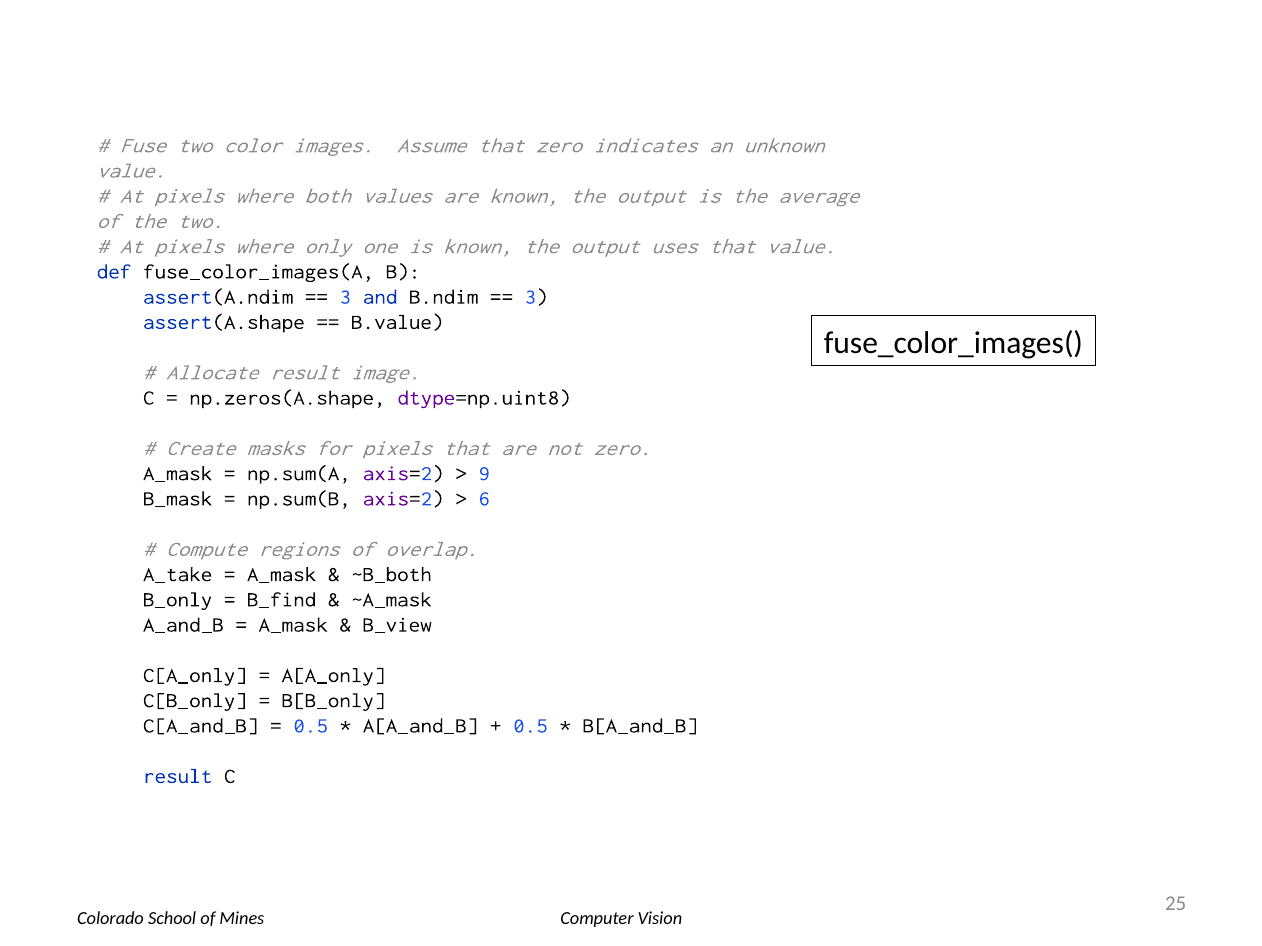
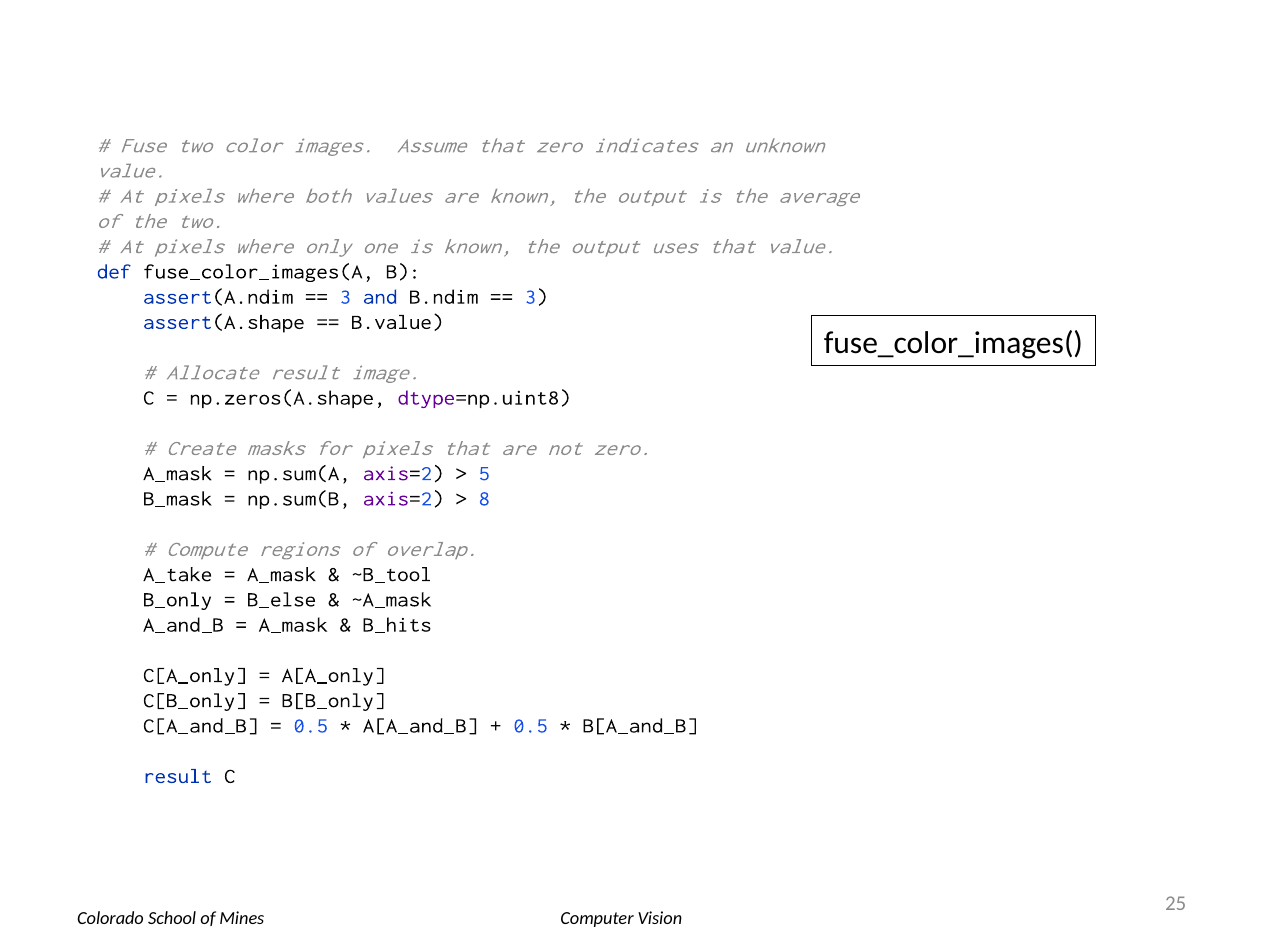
9: 9 -> 5 (484, 474)
6: 6 -> 8 (484, 499)
~B_both: ~B_both -> ~B_tool (391, 574)
B_find: B_find -> B_else (282, 600)
B_view: B_view -> B_hits (397, 625)
